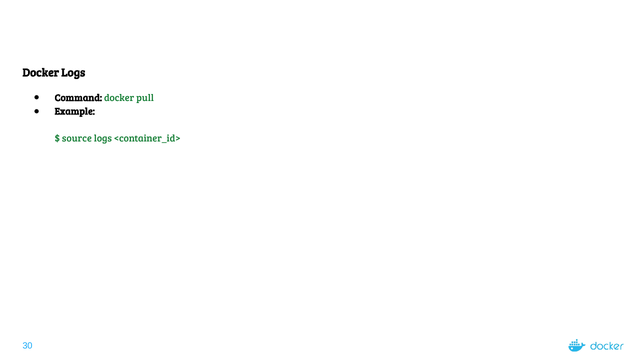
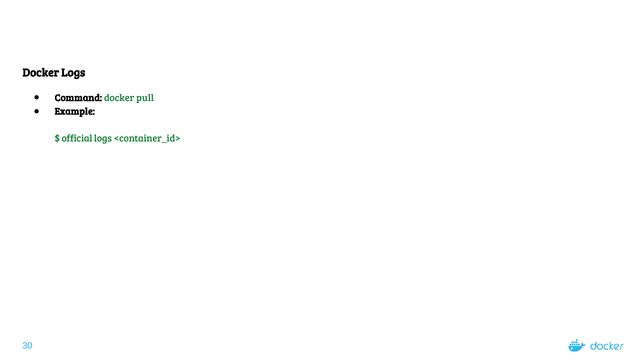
source: source -> official (77, 138)
